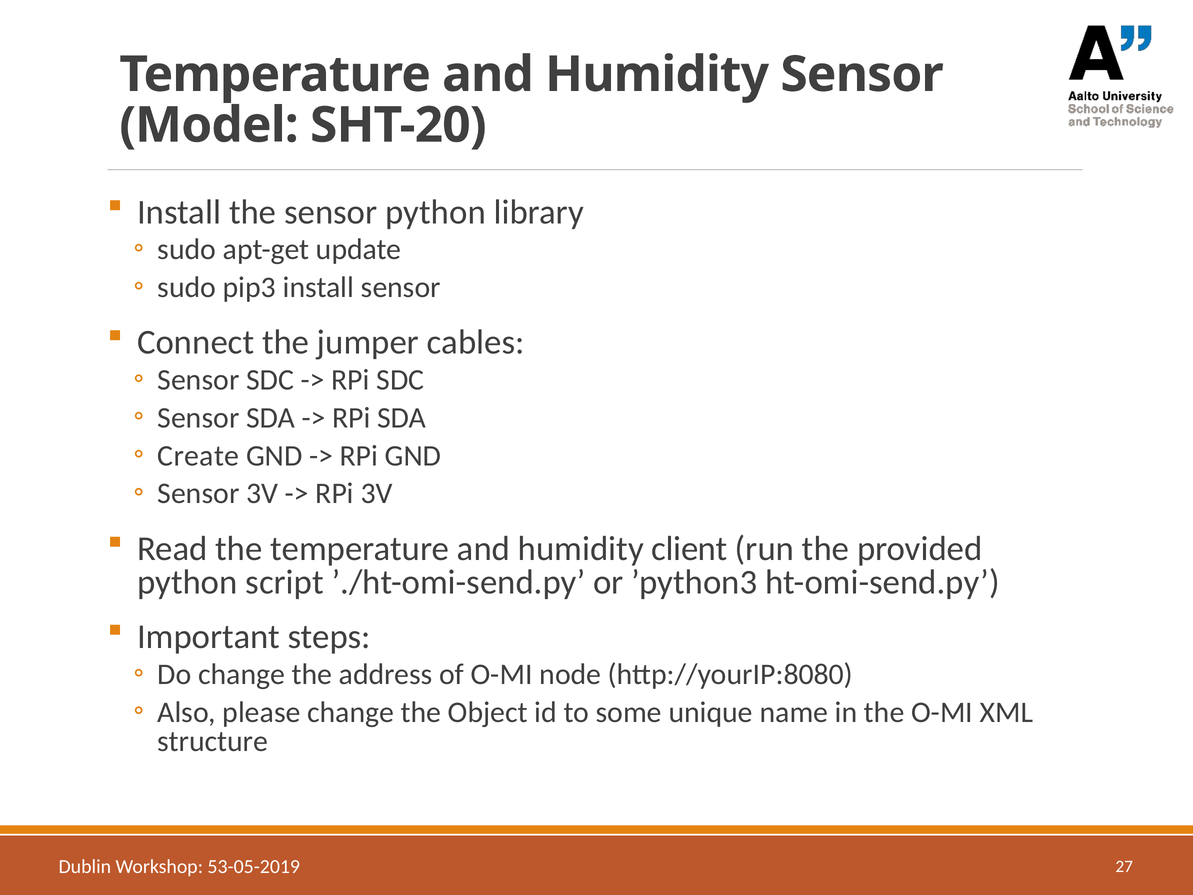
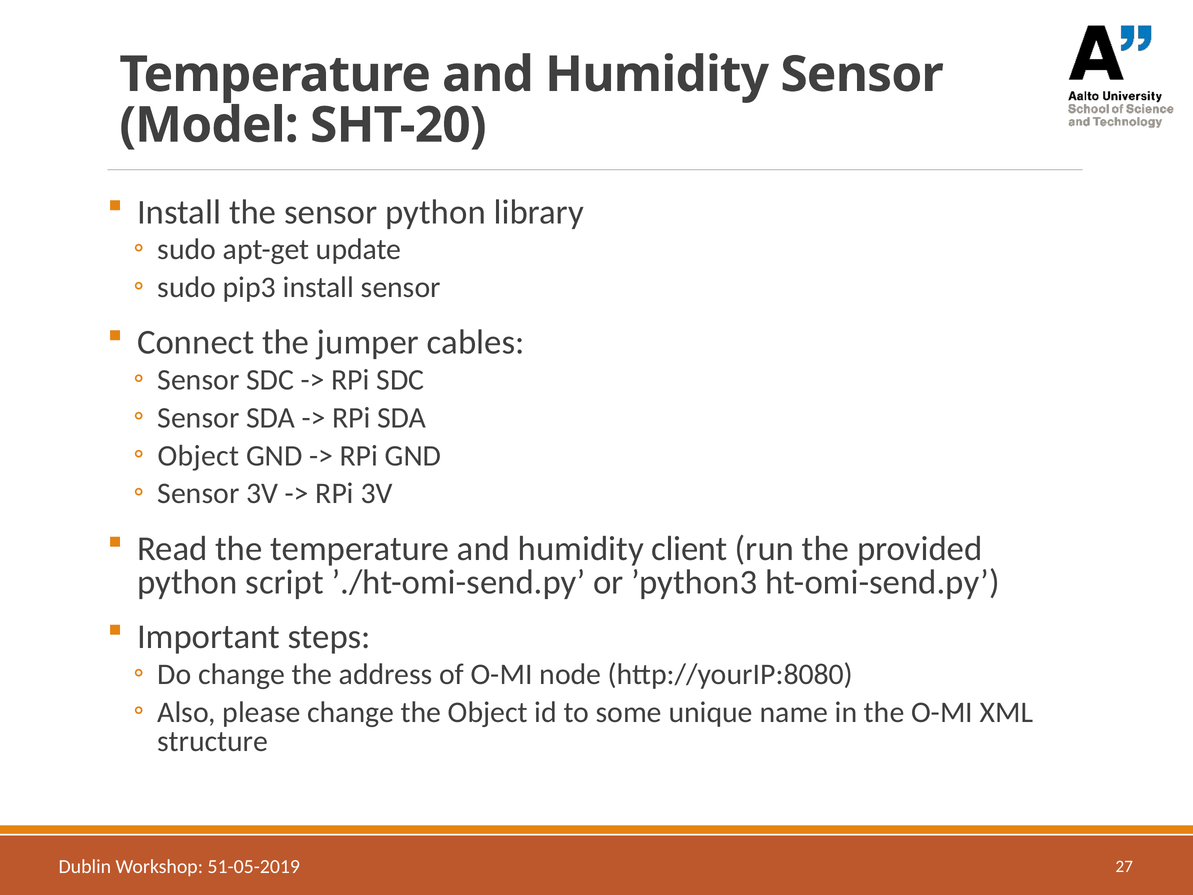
Create: Create -> Object (198, 456)
53-05-2019: 53-05-2019 -> 51-05-2019 (254, 866)
